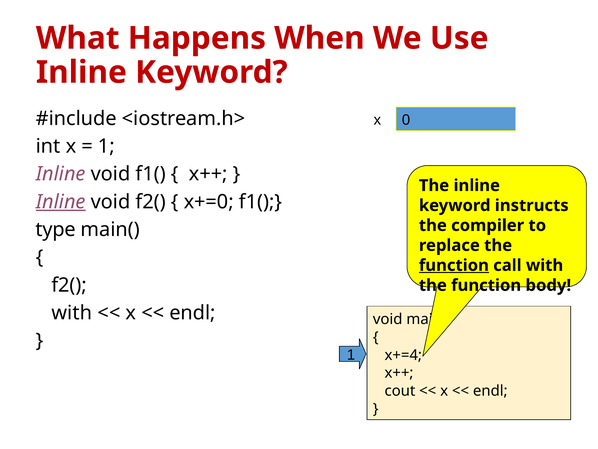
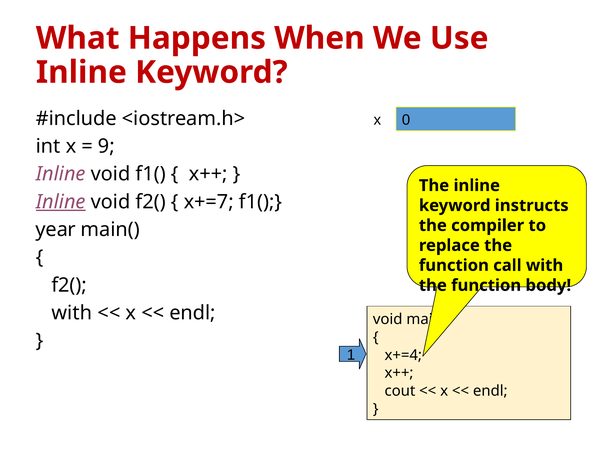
1: 1 -> 9 (106, 146)
x+=0: x+=0 -> x+=7 (209, 202)
type: type -> year (56, 229)
function underline: present -> none (454, 265)
